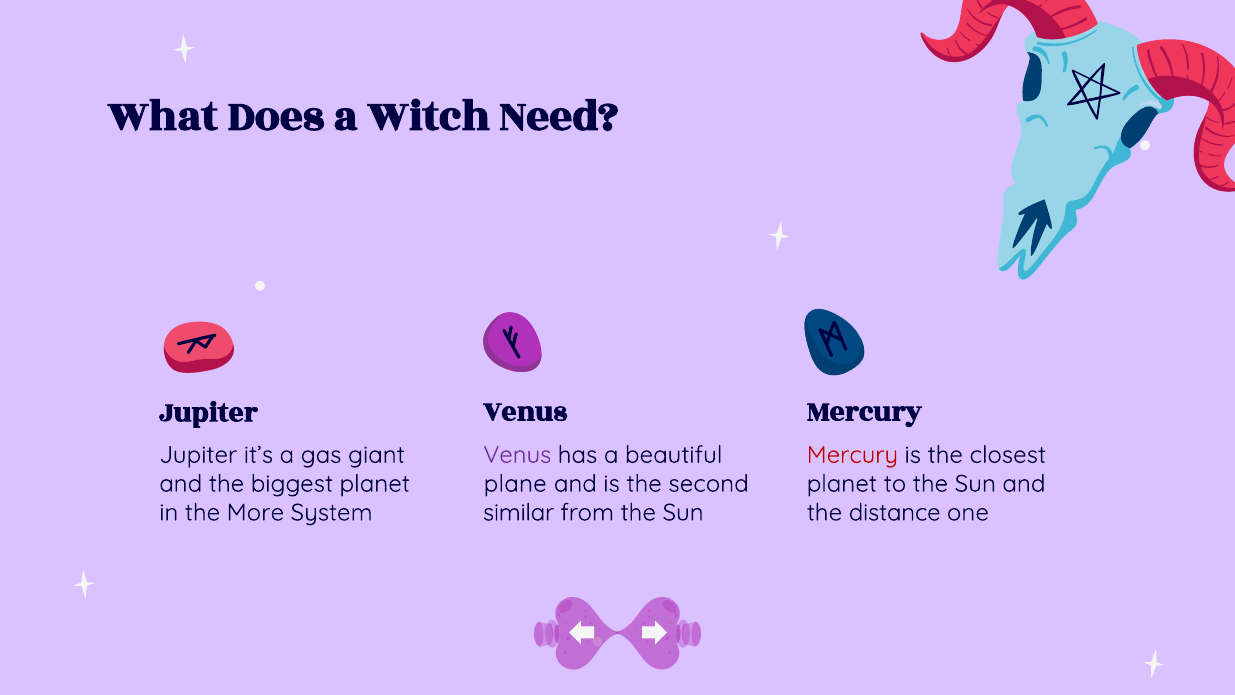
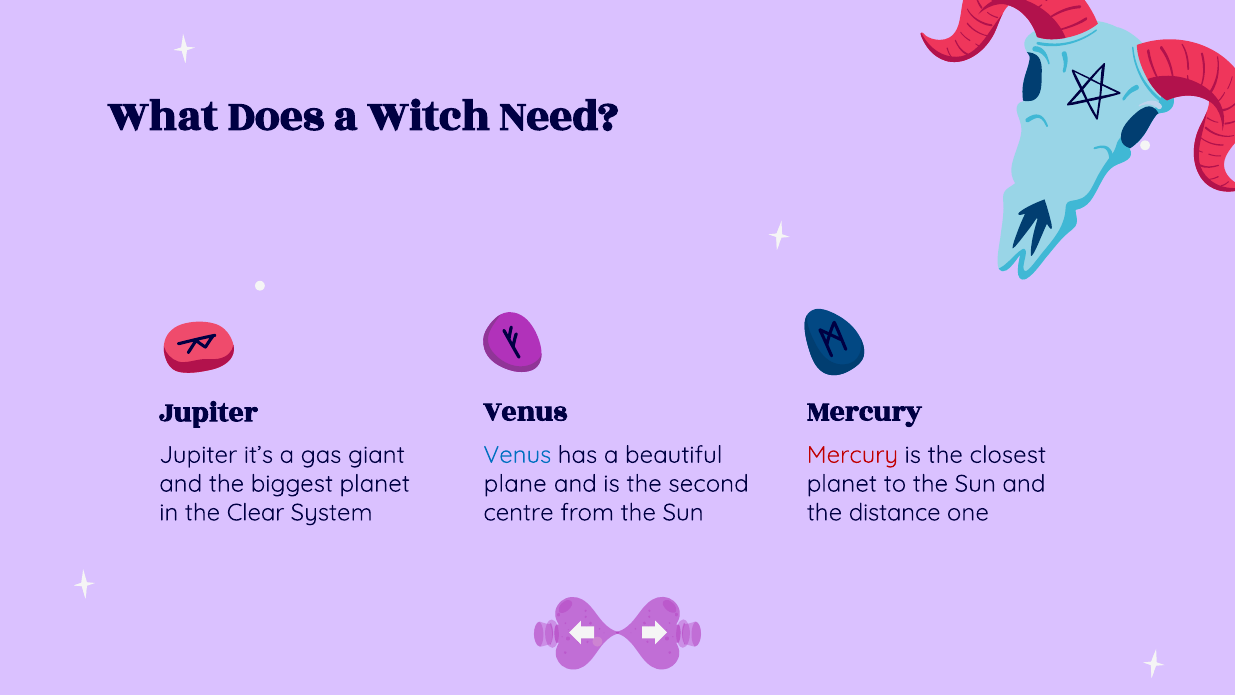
Venus colour: purple -> blue (517, 455)
More: More -> Clear (256, 512)
similar: similar -> centre (519, 512)
